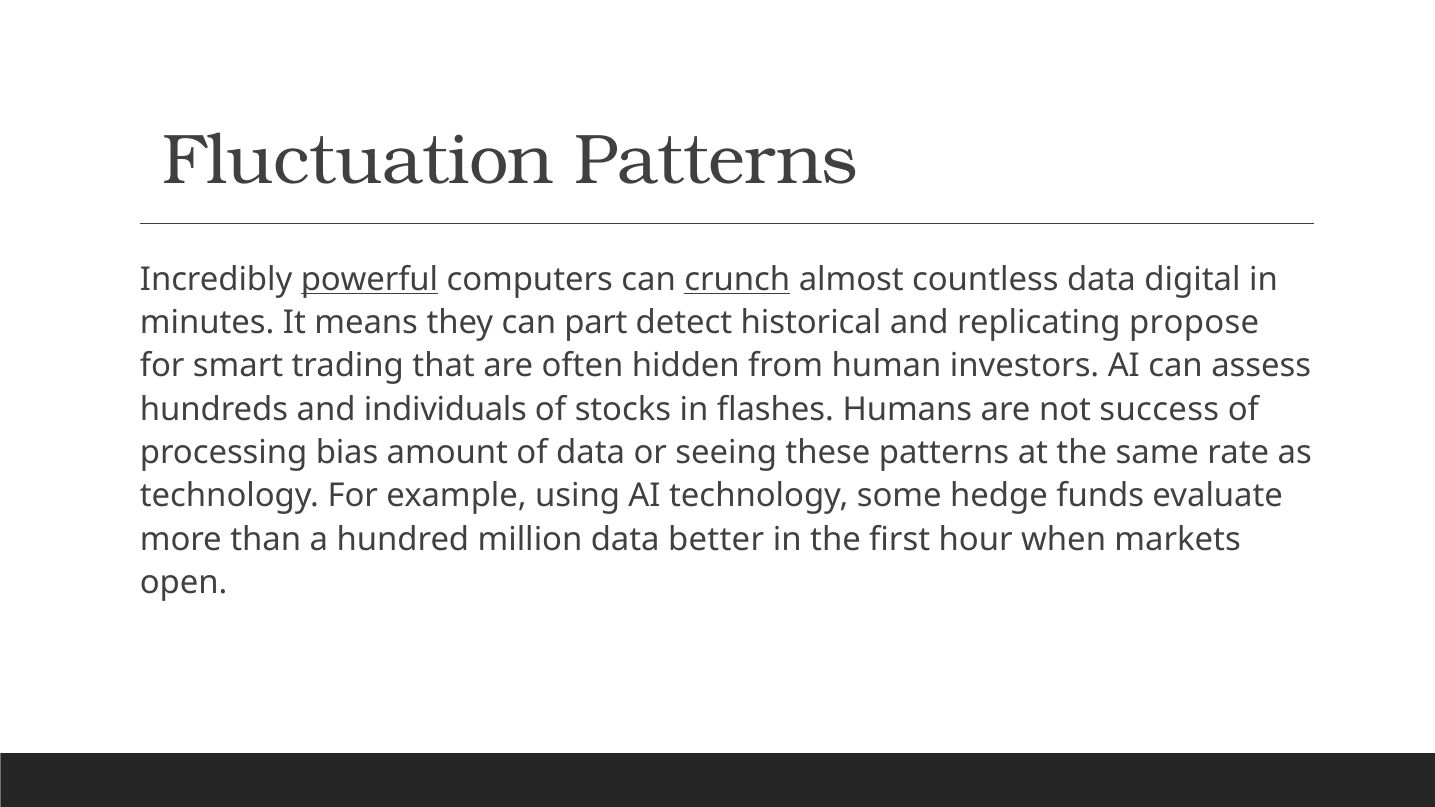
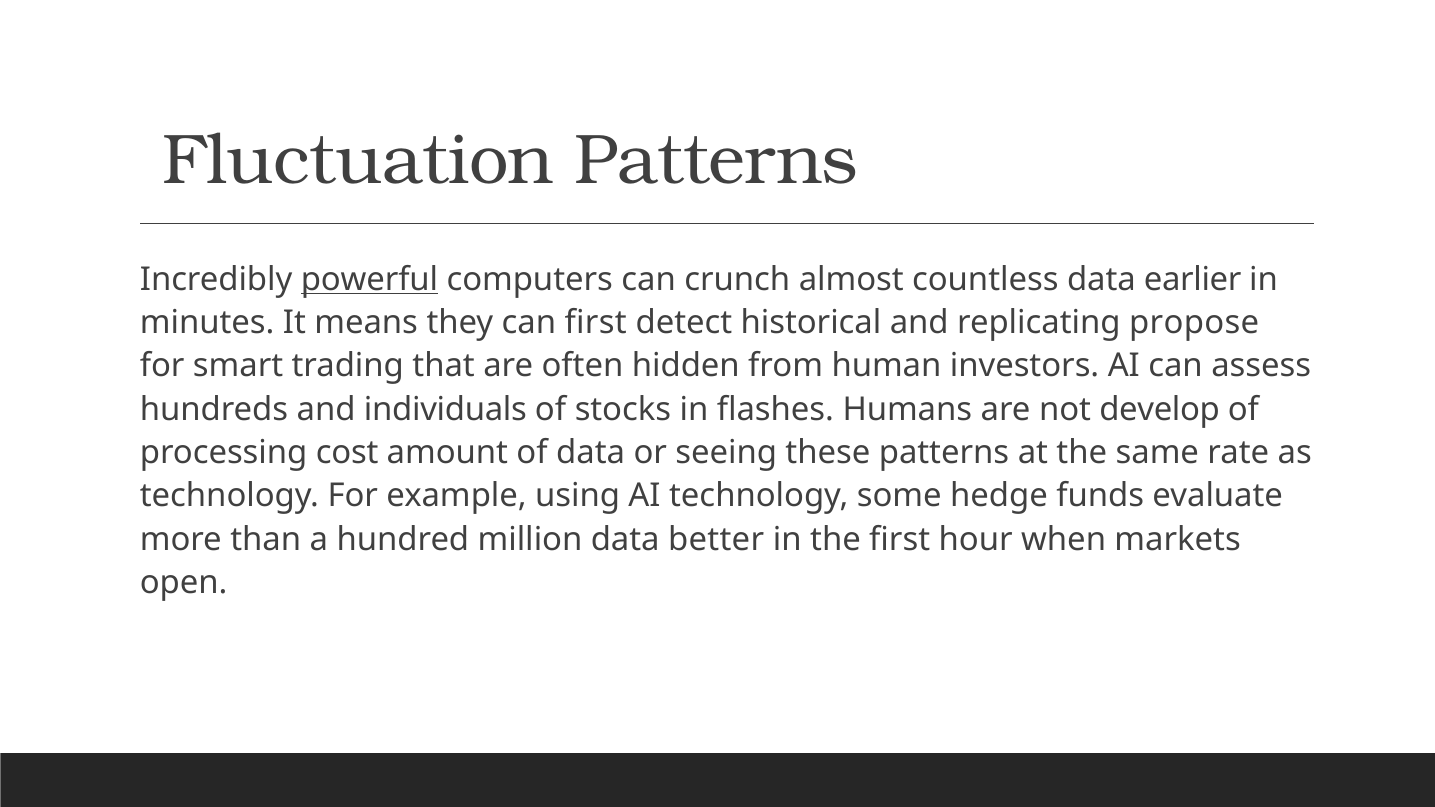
crunch underline: present -> none (737, 279)
digital: digital -> earlier (1193, 279)
can part: part -> first (596, 323)
success: success -> develop (1160, 409)
bias: bias -> cost (347, 453)
